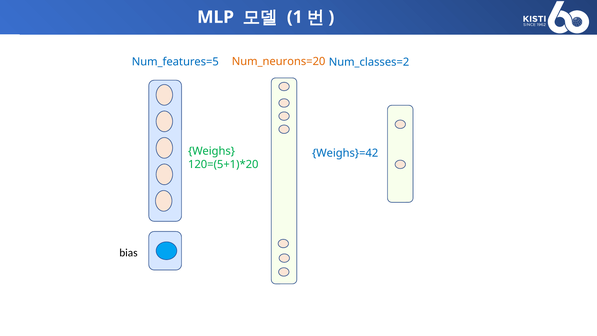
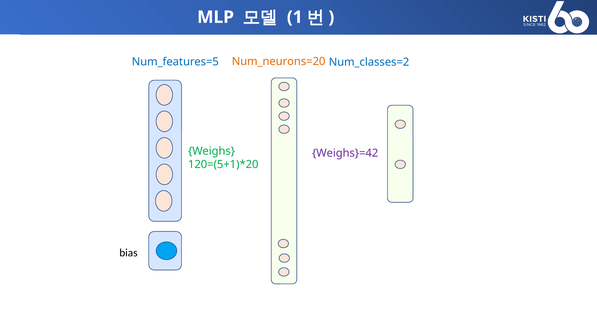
Weighs}=42 colour: blue -> purple (345, 153)
